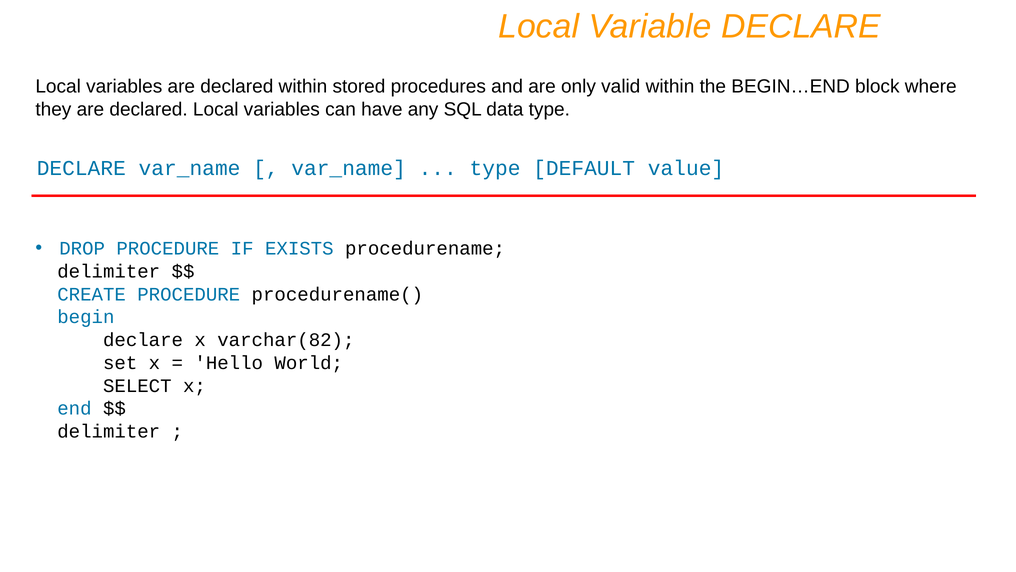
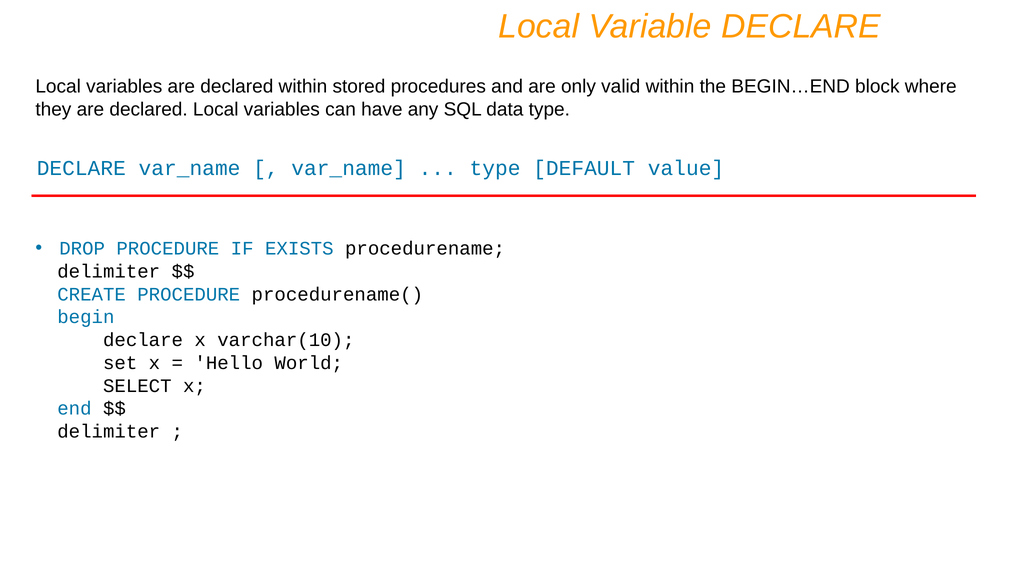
varchar(82: varchar(82 -> varchar(10 (286, 340)
